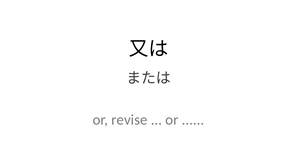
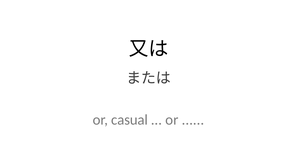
revise: revise -> casual (130, 120)
